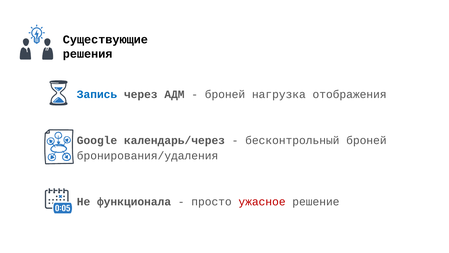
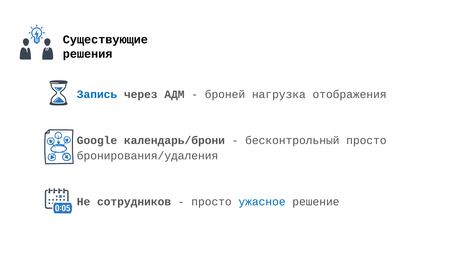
календарь/через: календарь/через -> календарь/брони (174, 140)
бесконтрольный броней: броней -> просто (366, 140)
функционала: функционала -> сотрудников (134, 201)
ужасное colour: red -> blue (262, 201)
